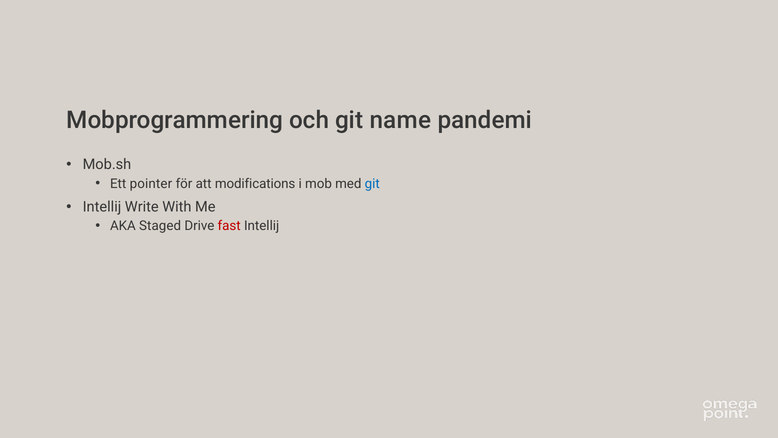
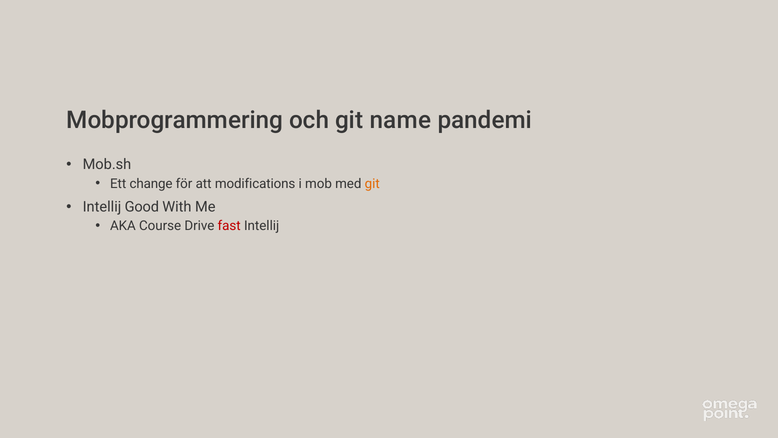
pointer: pointer -> change (151, 183)
git colour: blue -> orange (372, 183)
Write: Write -> Good (142, 207)
Staged: Staged -> Course (160, 226)
